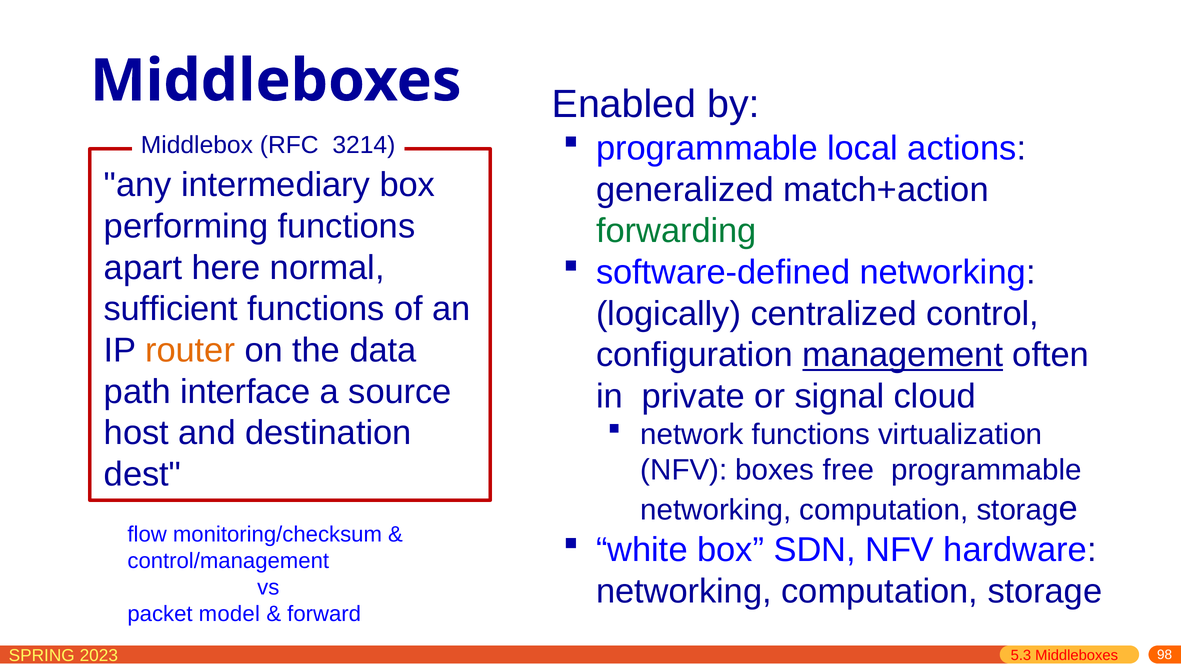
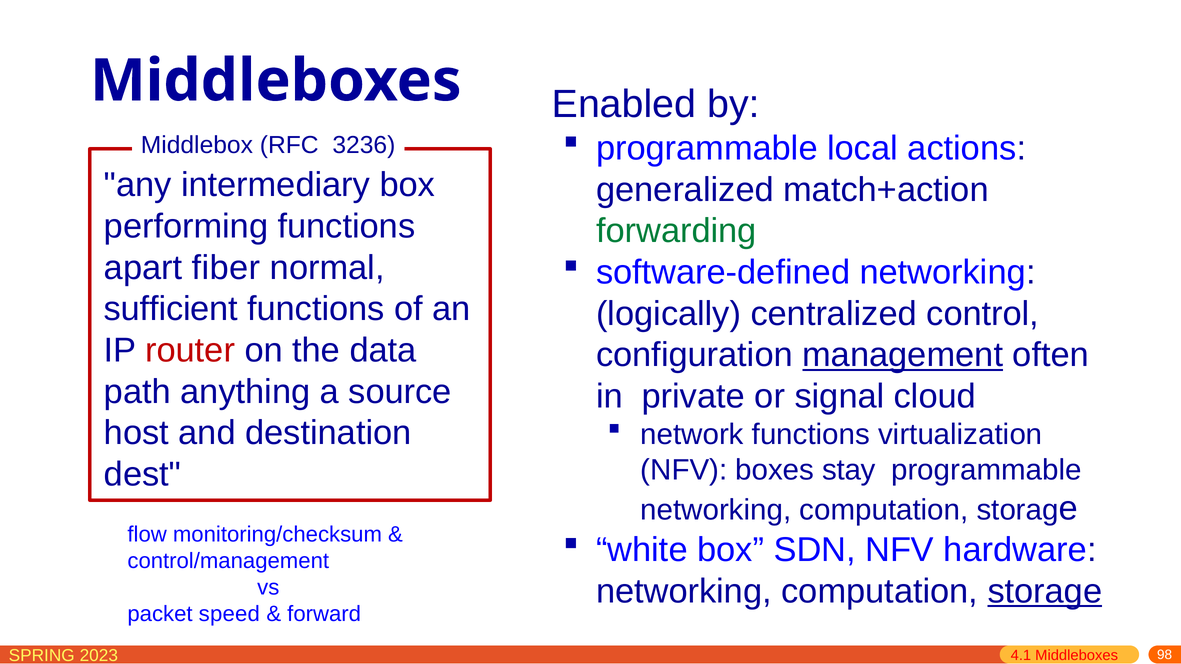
3214: 3214 -> 3236 (364, 145)
here: here -> fiber (226, 268)
router colour: orange -> red (190, 351)
interface: interface -> anything (245, 392)
free: free -> stay (849, 470)
storage underline: none -> present (1045, 591)
model: model -> speed (229, 614)
5.3: 5.3 -> 4.1 (1021, 656)
